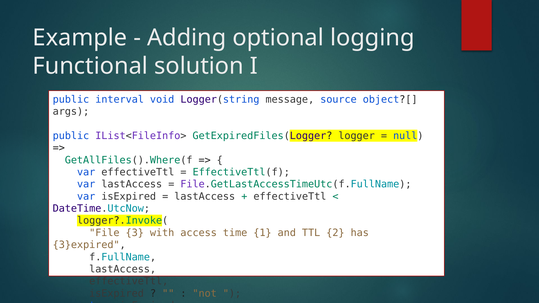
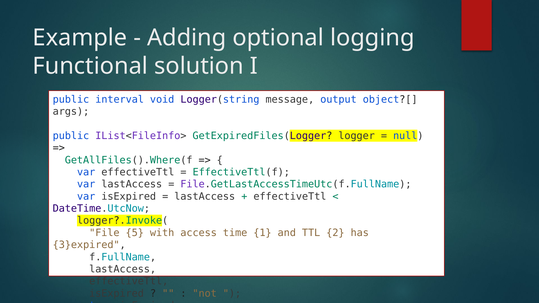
source: source -> output (338, 100)
3: 3 -> 5 (135, 233)
